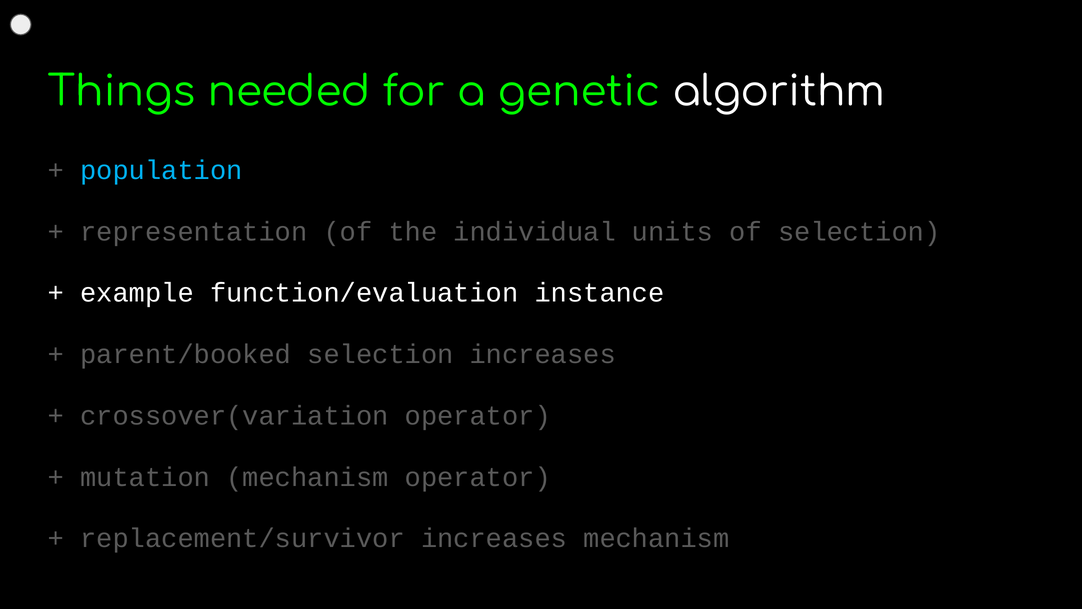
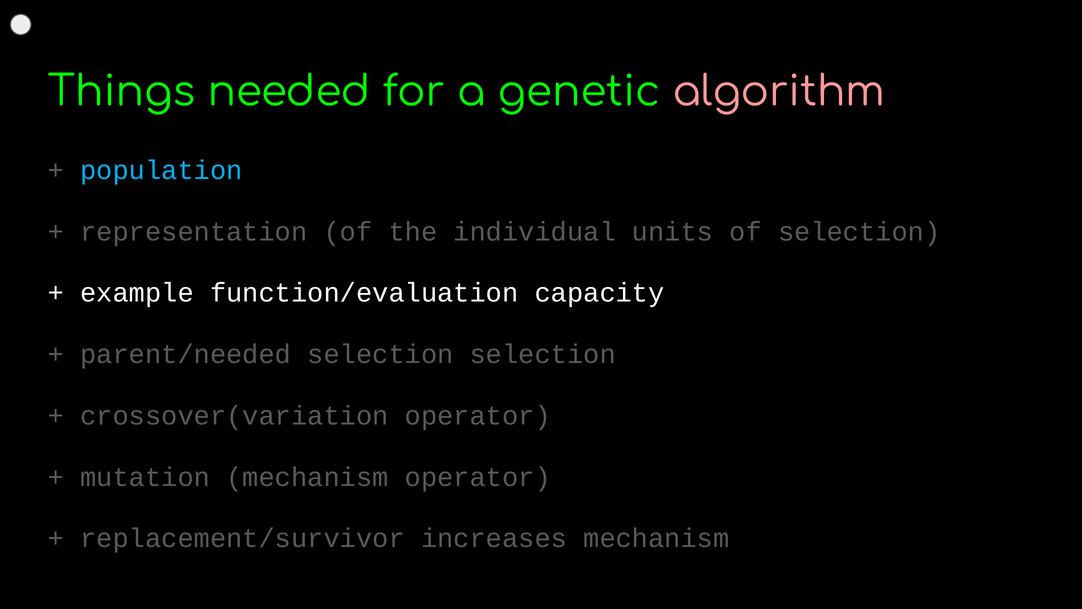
algorithm colour: white -> pink (779, 92)
instance: instance -> capacity (600, 293)
parent/booked: parent/booked -> parent/needed (186, 354)
selection increases: increases -> selection (543, 354)
